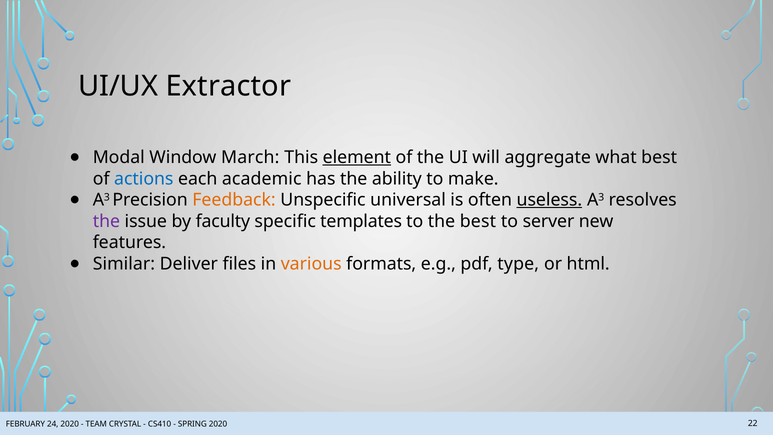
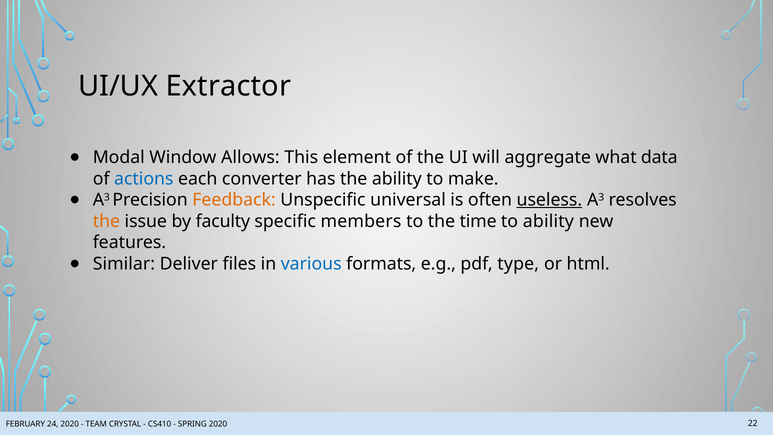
March: March -> Allows (250, 157)
element underline: present -> none (357, 157)
what best: best -> data (659, 157)
academic: academic -> converter (262, 179)
the colour: purple -> orange (106, 221)
templates: templates -> members (361, 221)
the best: best -> time (478, 221)
to server: server -> ability (548, 221)
various colour: orange -> blue (311, 264)
